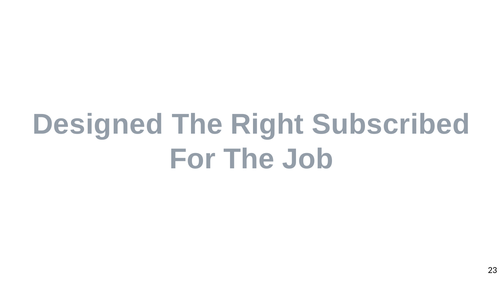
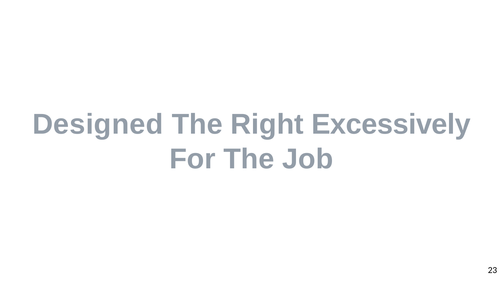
Subscribed: Subscribed -> Excessively (391, 125)
